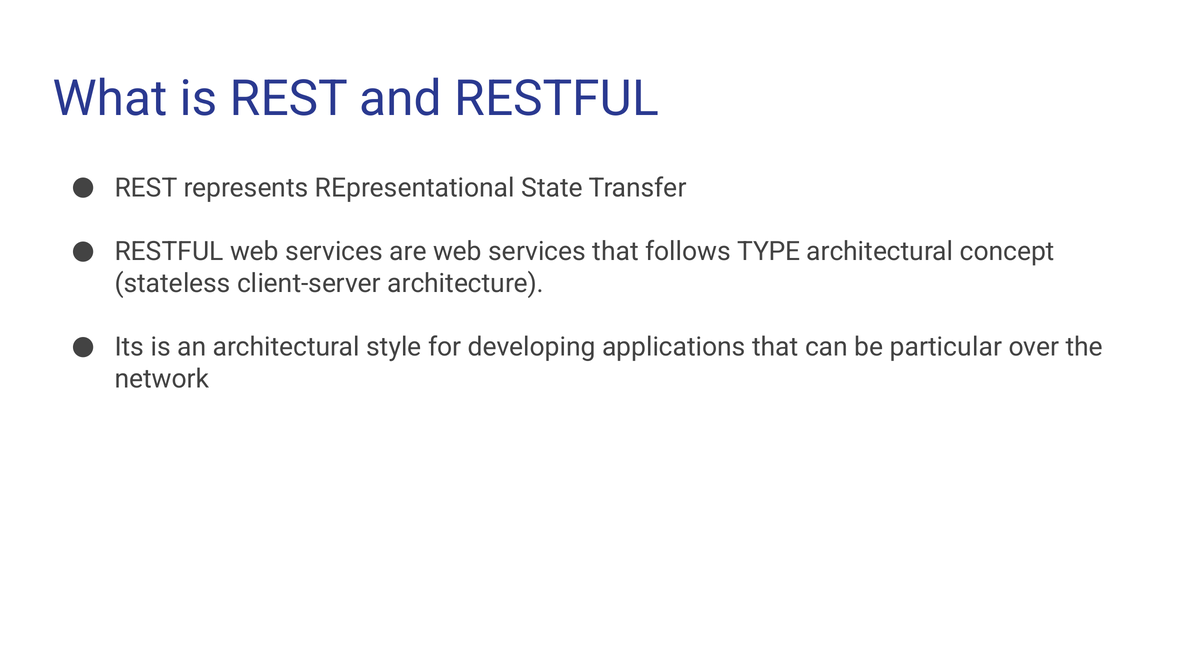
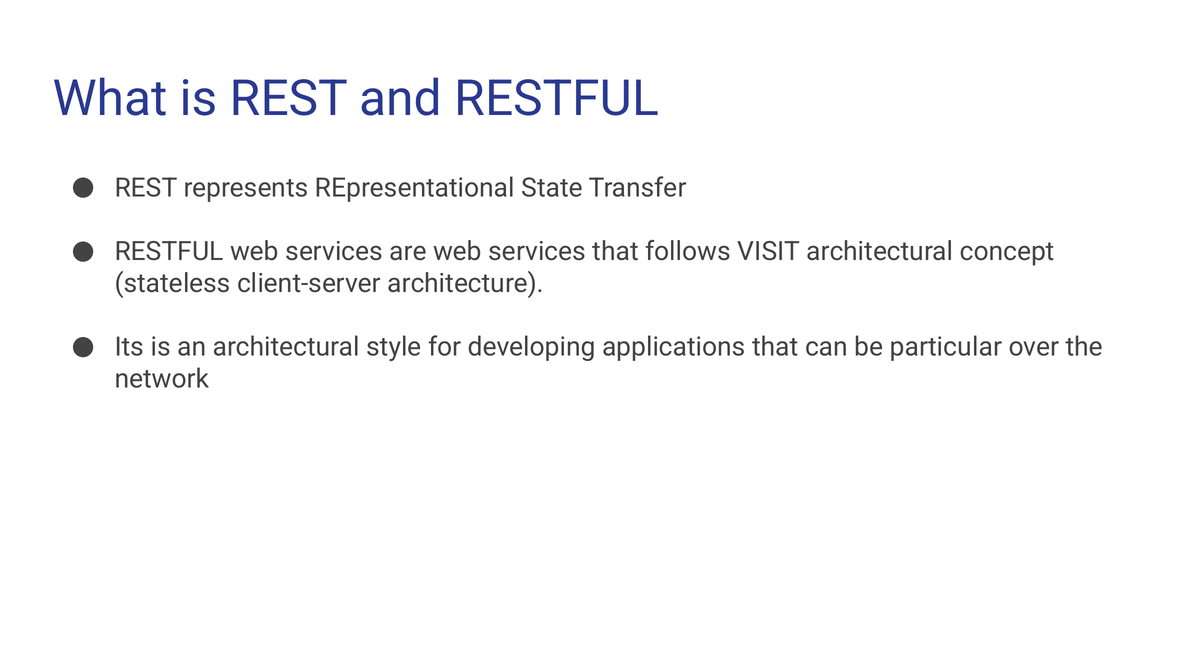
TYPE: TYPE -> VISIT (769, 252)
